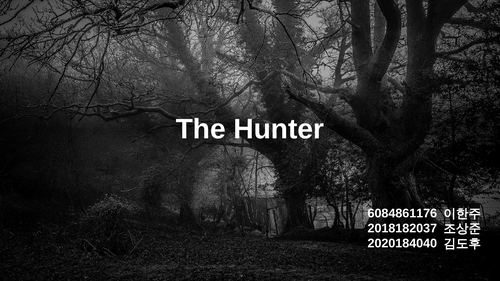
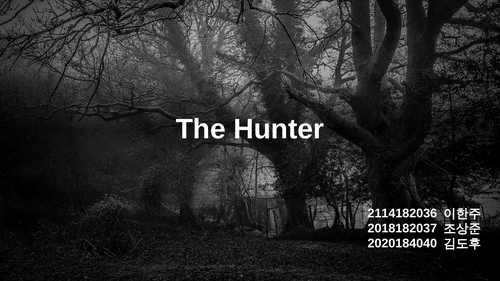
6084861176: 6084861176 -> 2114182036 (402, 214)
